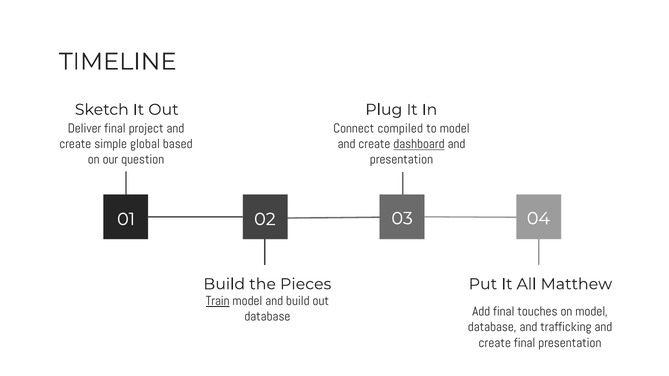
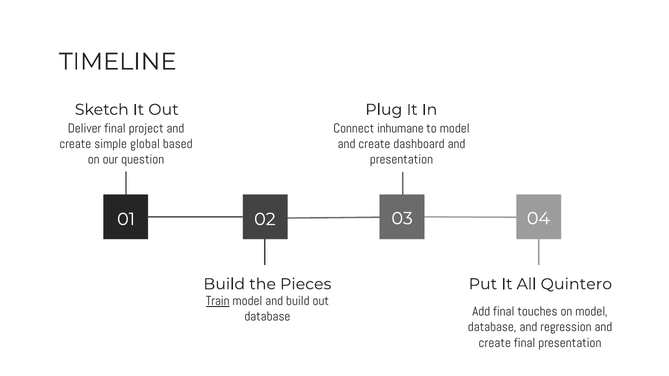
compiled: compiled -> inhumane (400, 129)
dashboard underline: present -> none (419, 144)
Matthew: Matthew -> Quintero (576, 284)
trafficking: trafficking -> regression (566, 327)
